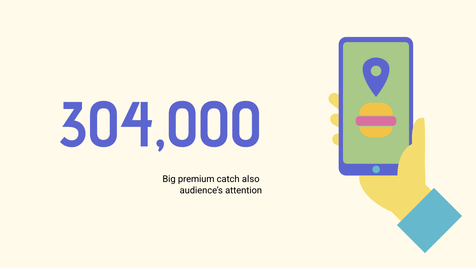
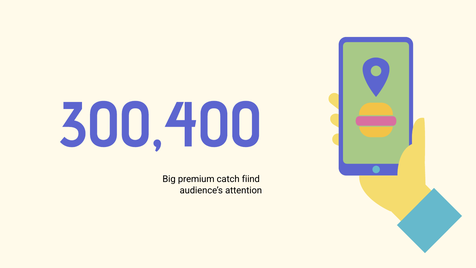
304,000: 304,000 -> 300,400 (160, 125)
also: also -> fiind (251, 179)
